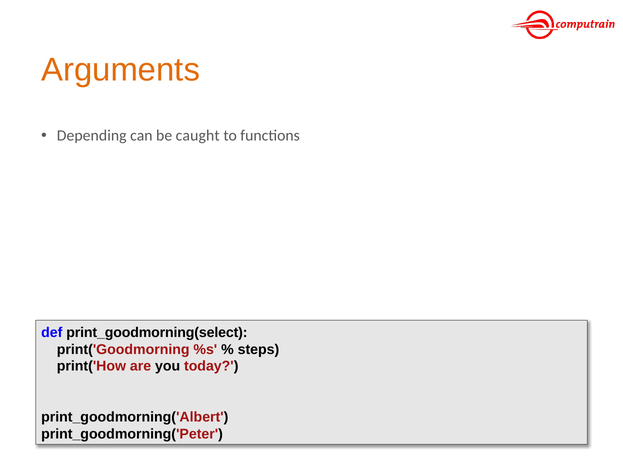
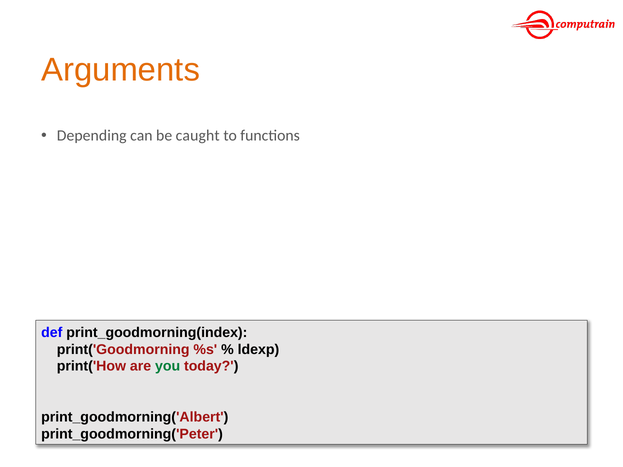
print_goodmorning(select: print_goodmorning(select -> print_goodmorning(index (157, 333)
steps: steps -> ldexp (258, 349)
you colour: black -> green (168, 366)
